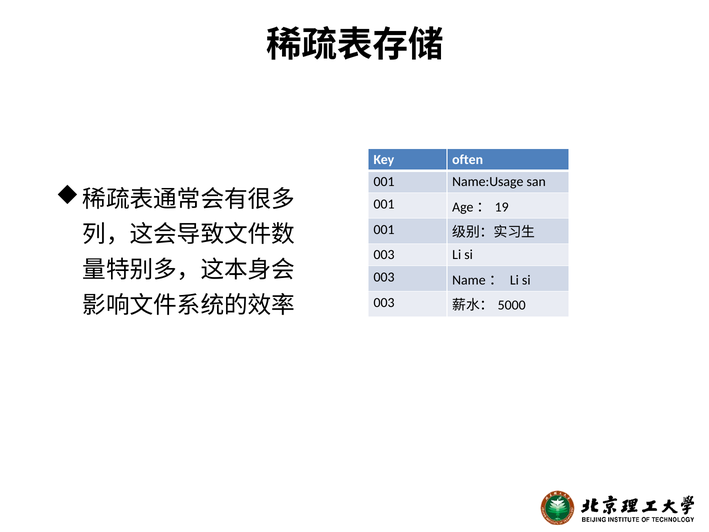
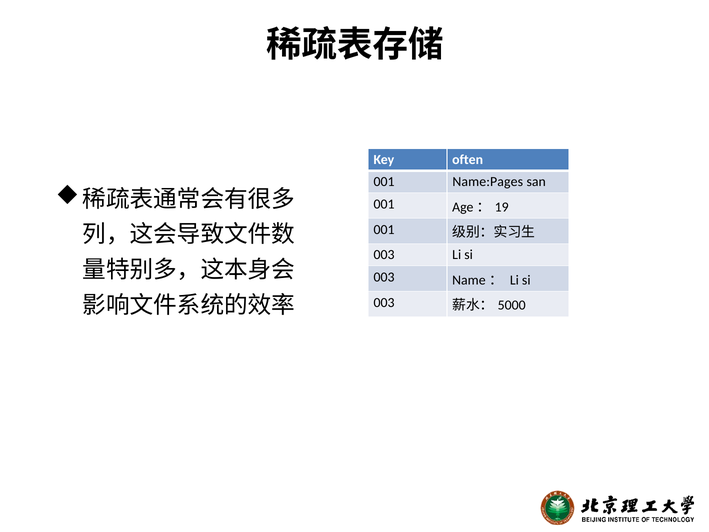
Name:Usage: Name:Usage -> Name:Pages (488, 182)
